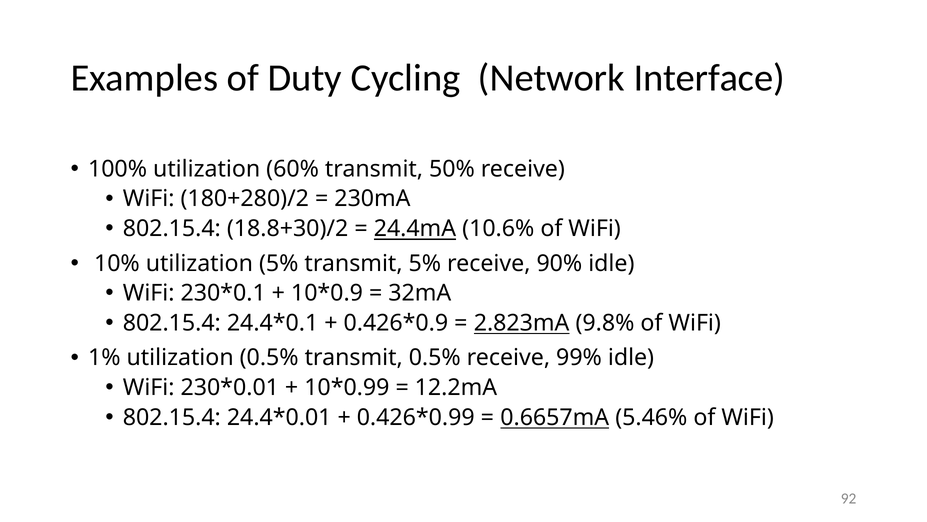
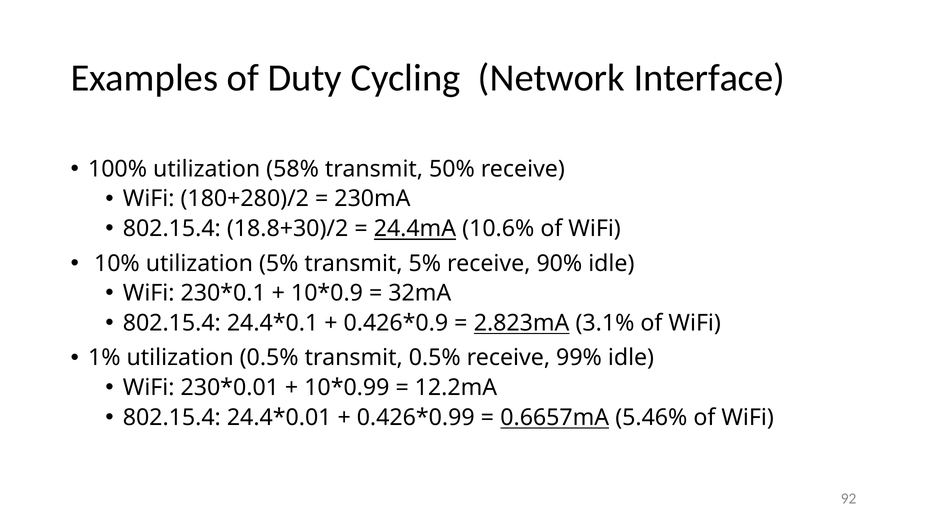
60%: 60% -> 58% (293, 169)
9.8%: 9.8% -> 3.1% (605, 323)
